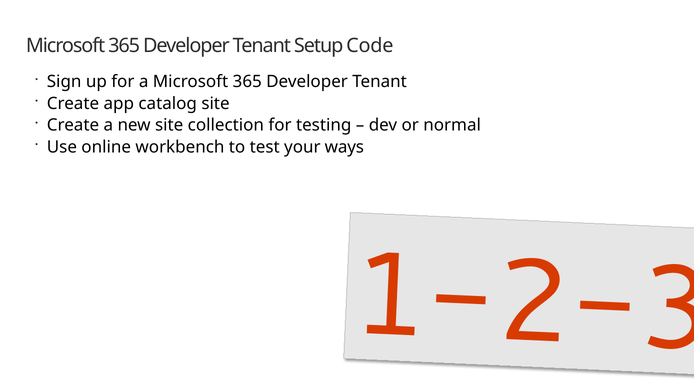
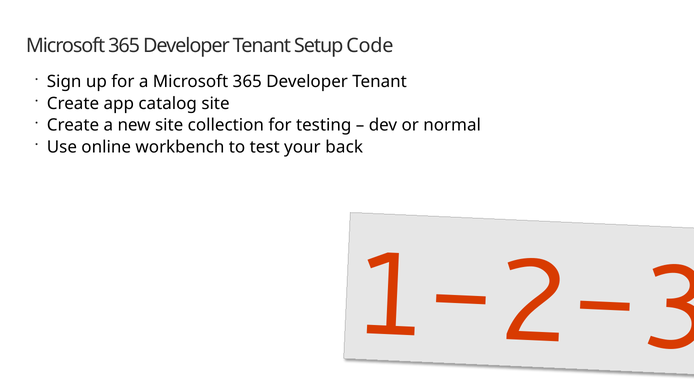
ways: ways -> back (344, 147)
